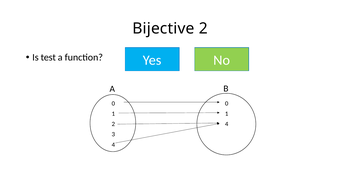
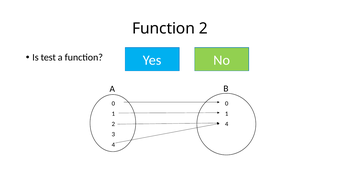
Bijective: Bijective -> Function (164, 29)
